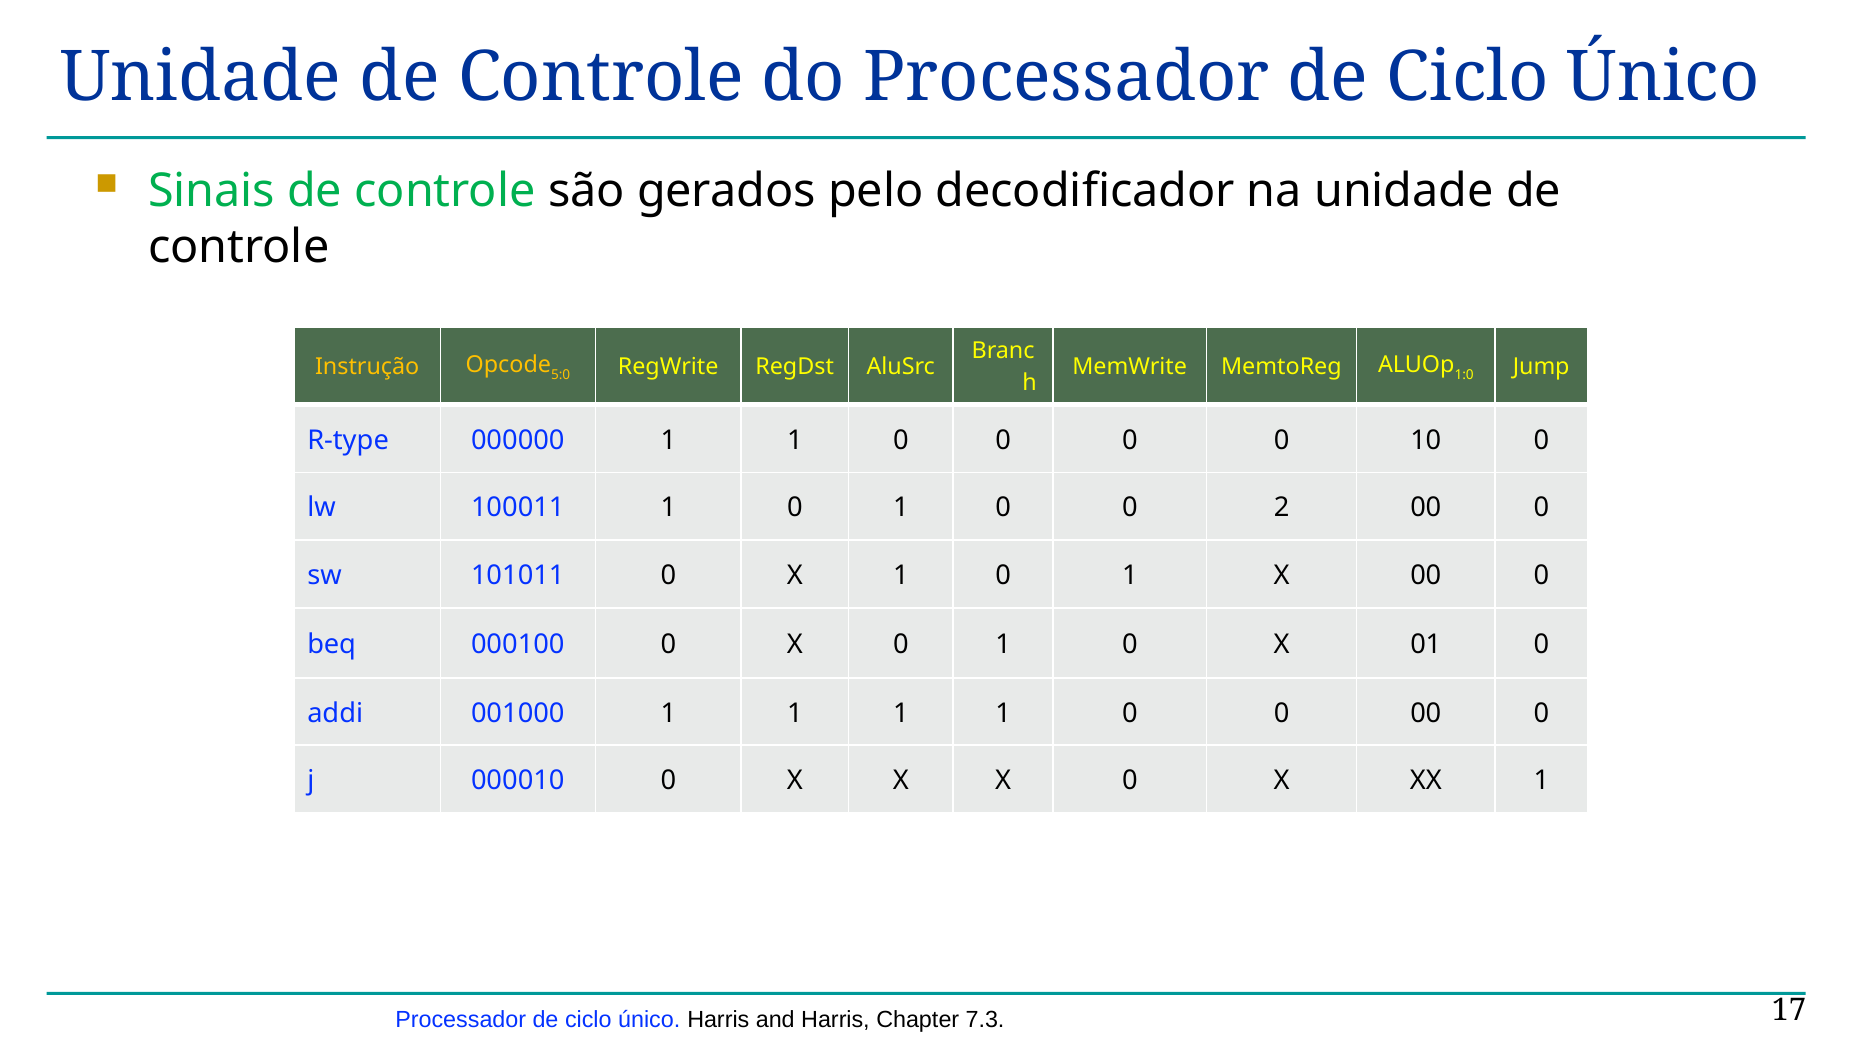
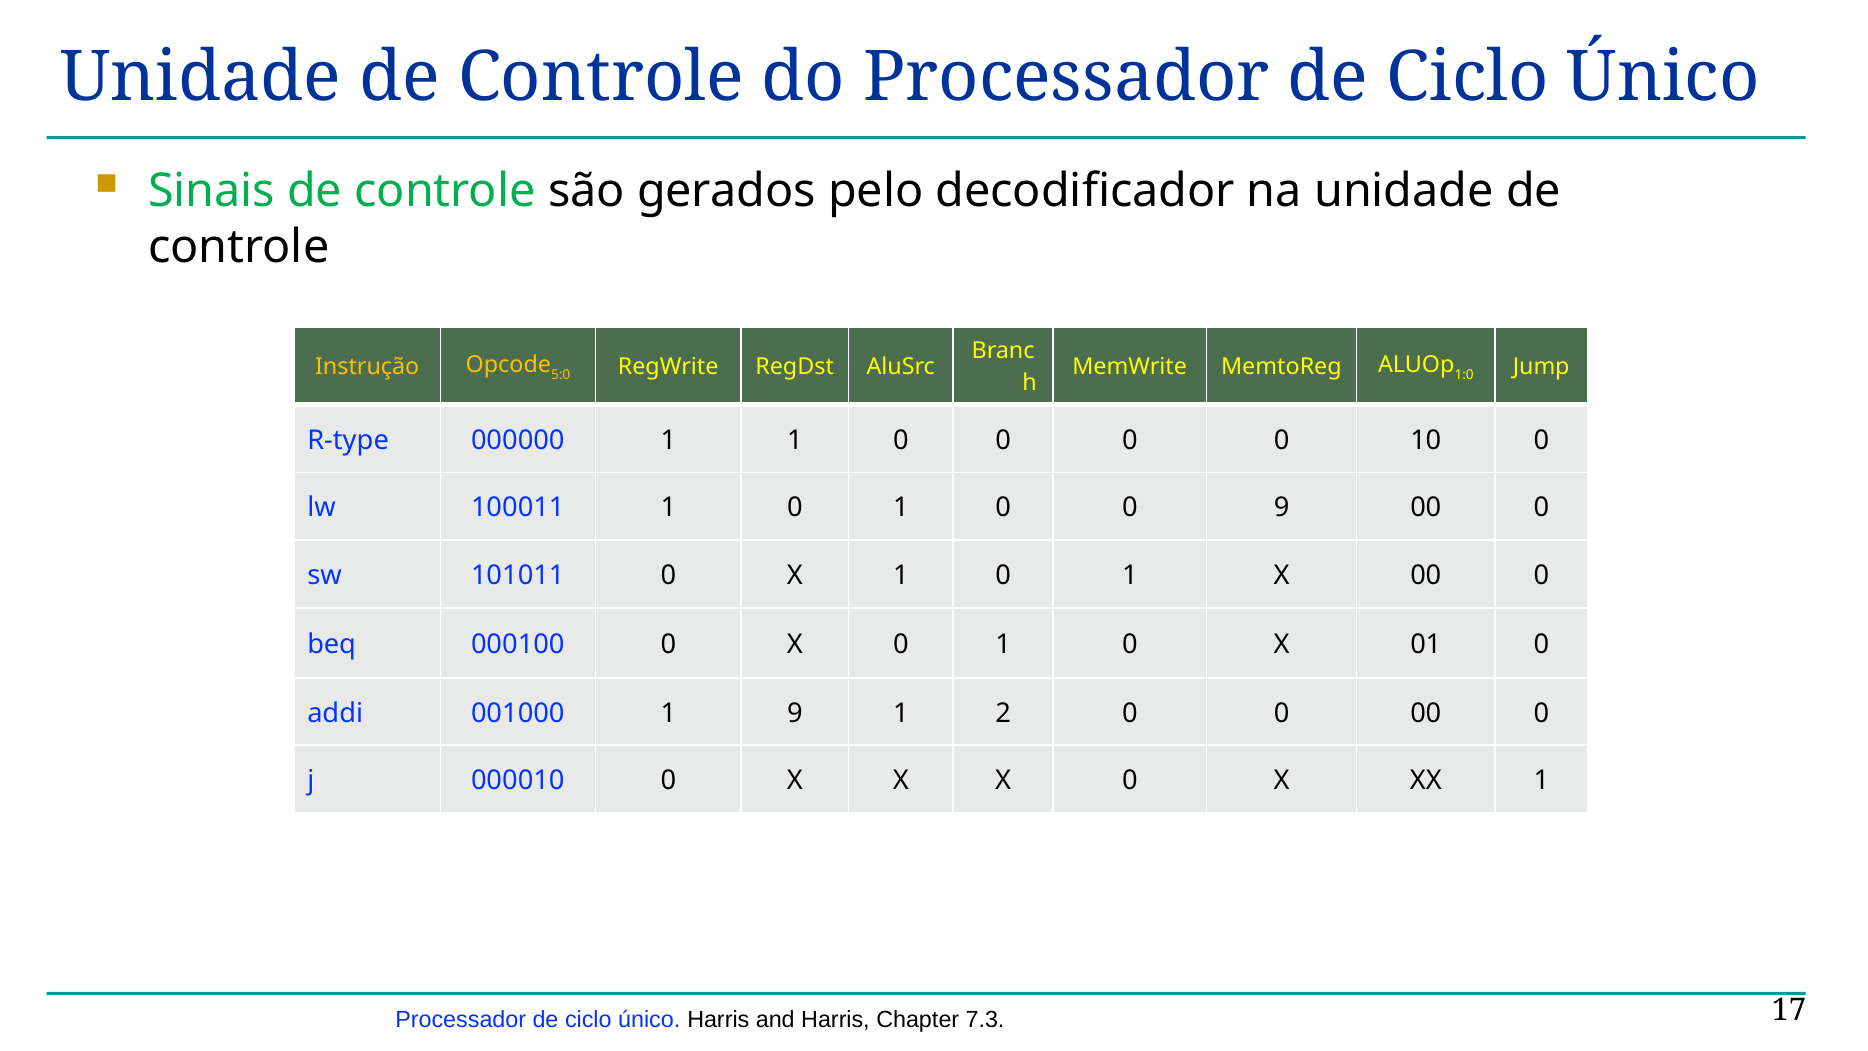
0 2: 2 -> 9 (1282, 508)
001000 1 1: 1 -> 9 (795, 713)
1: 1 -> 2 (1003, 713)
